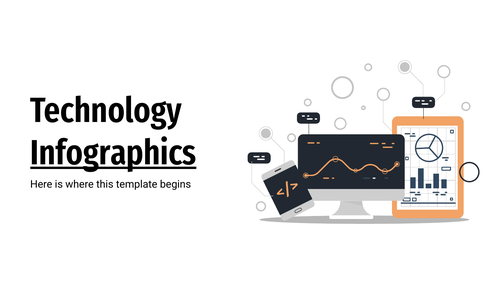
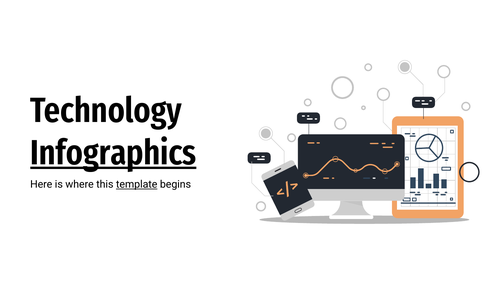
template underline: none -> present (137, 184)
